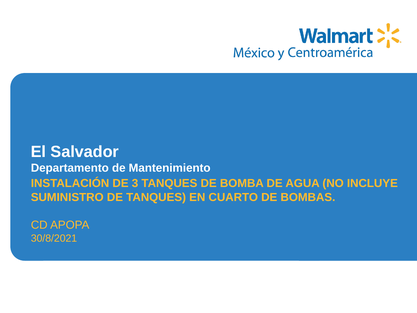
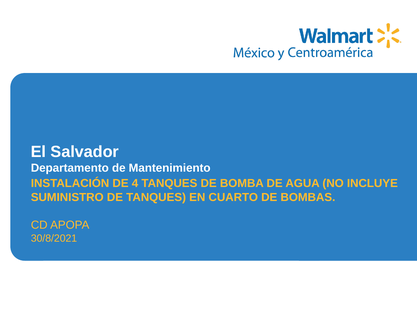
3: 3 -> 4 (135, 183)
